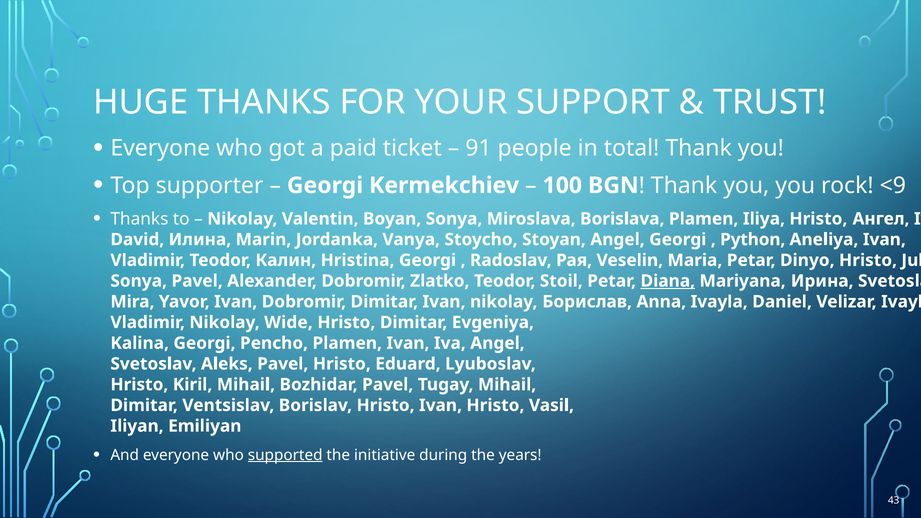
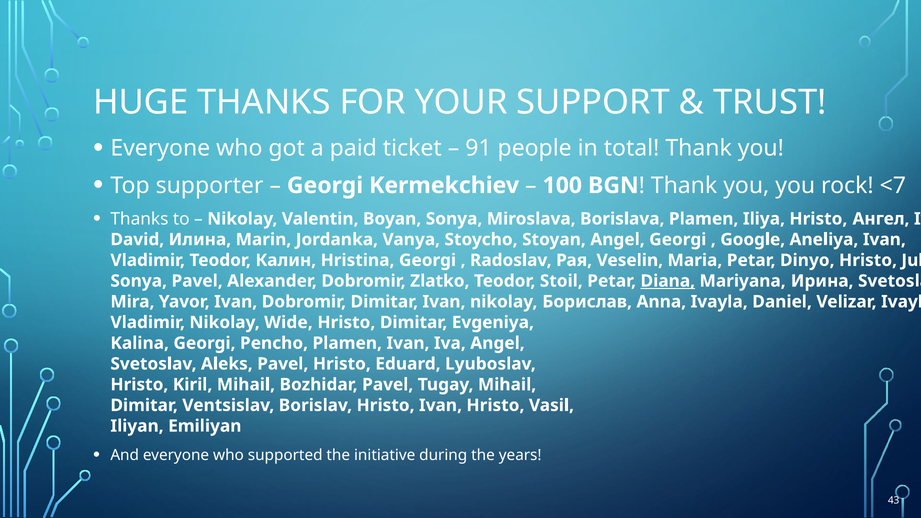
<9: <9 -> <7 (893, 185)
Python: Python -> Google (753, 240)
supported underline: present -> none (285, 455)
